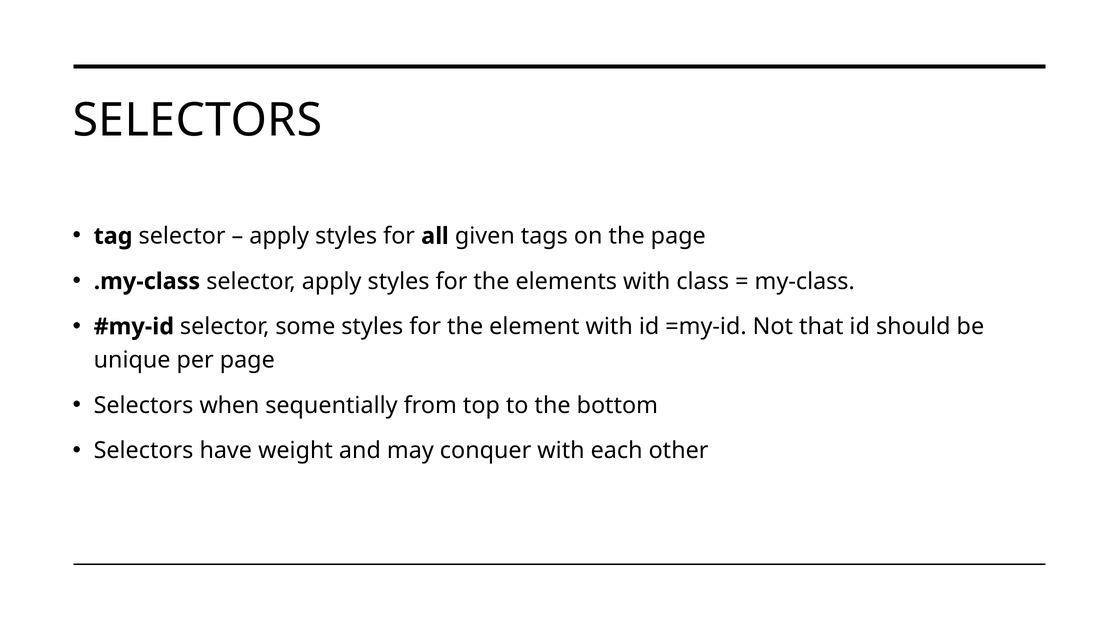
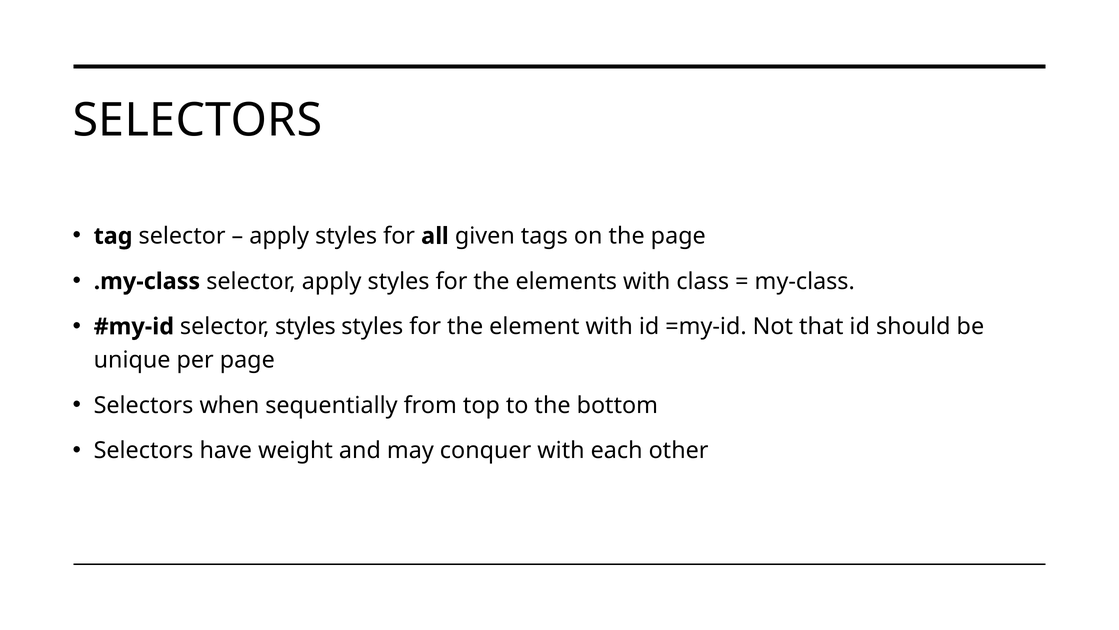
selector some: some -> styles (305, 326)
